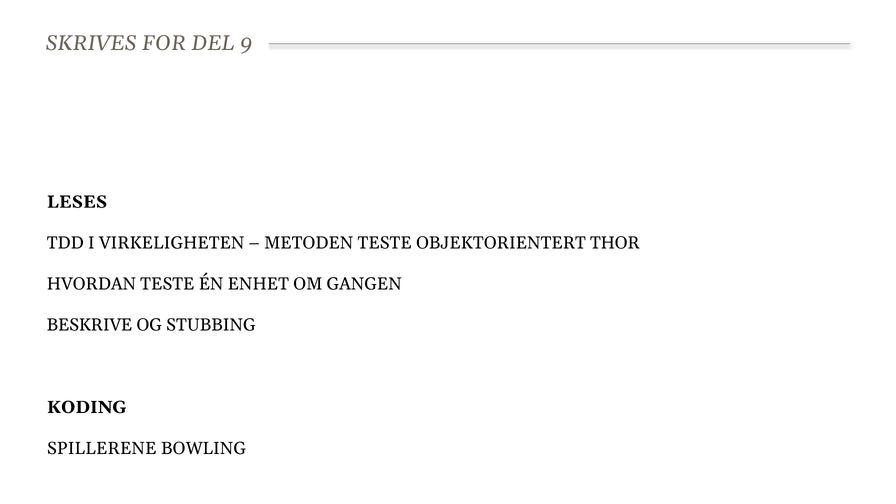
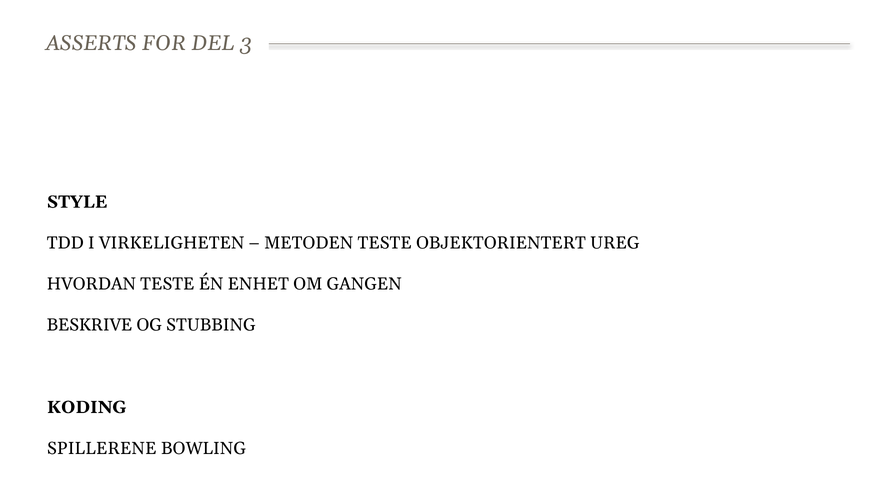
SKRIVES: SKRIVES -> ASSERTS (91, 43)
9: 9 -> 3 (246, 43)
LESES: LESES -> STYLE (77, 202)
THOR: THOR -> UREG (615, 243)
